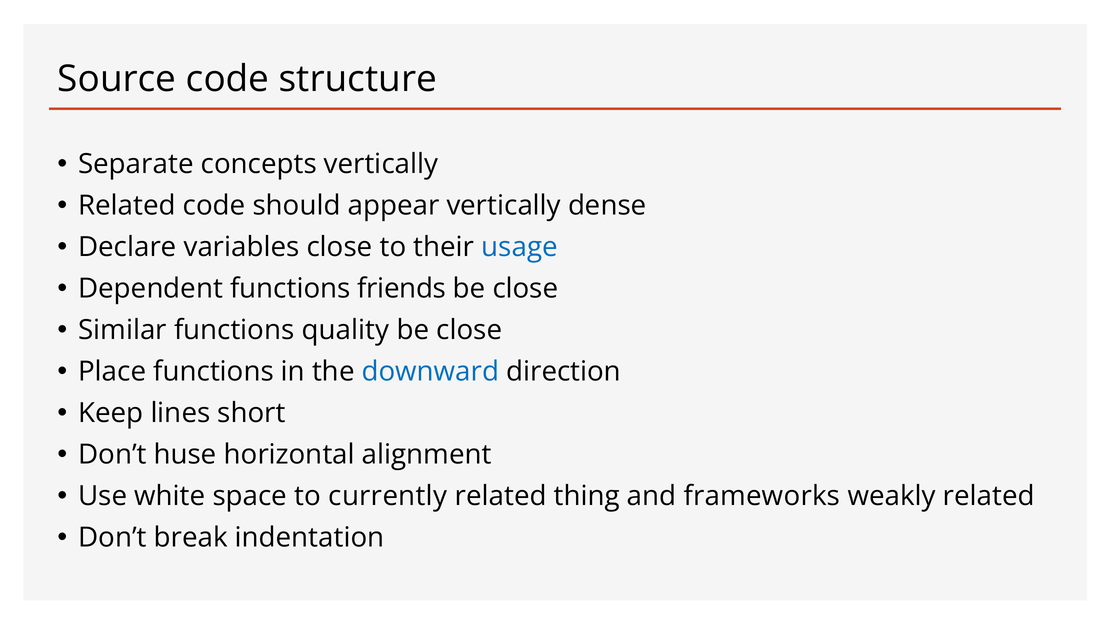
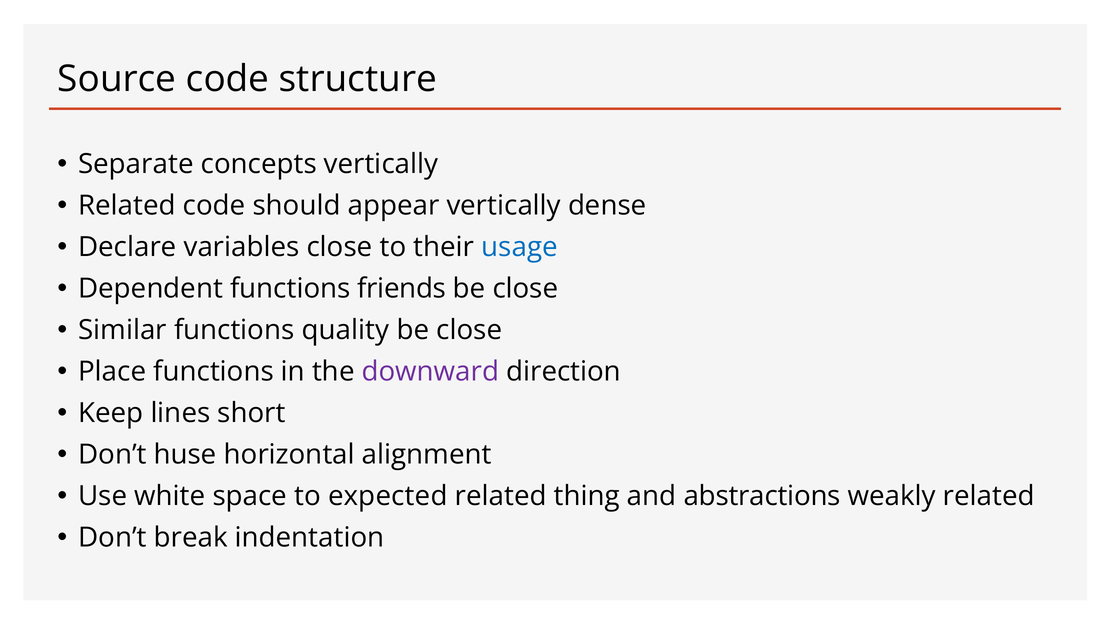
downward colour: blue -> purple (430, 372)
currently: currently -> expected (388, 496)
frameworks: frameworks -> abstractions (762, 496)
